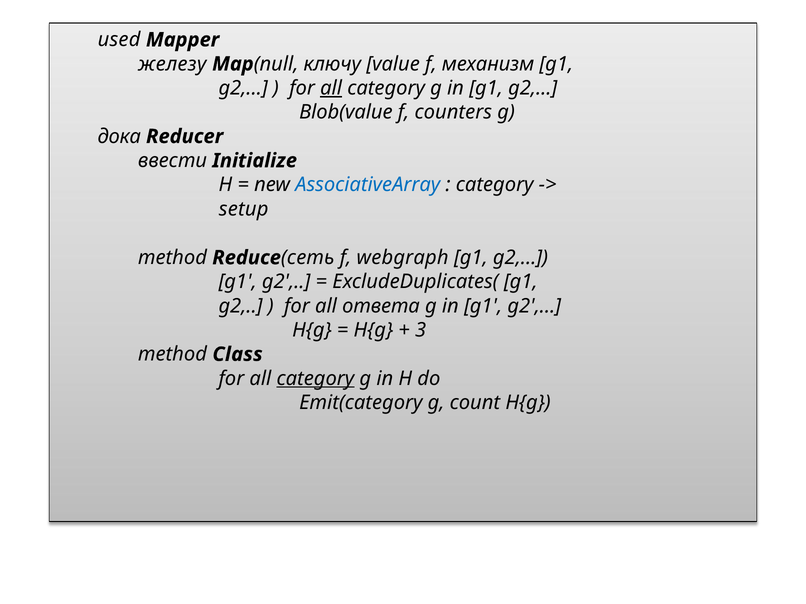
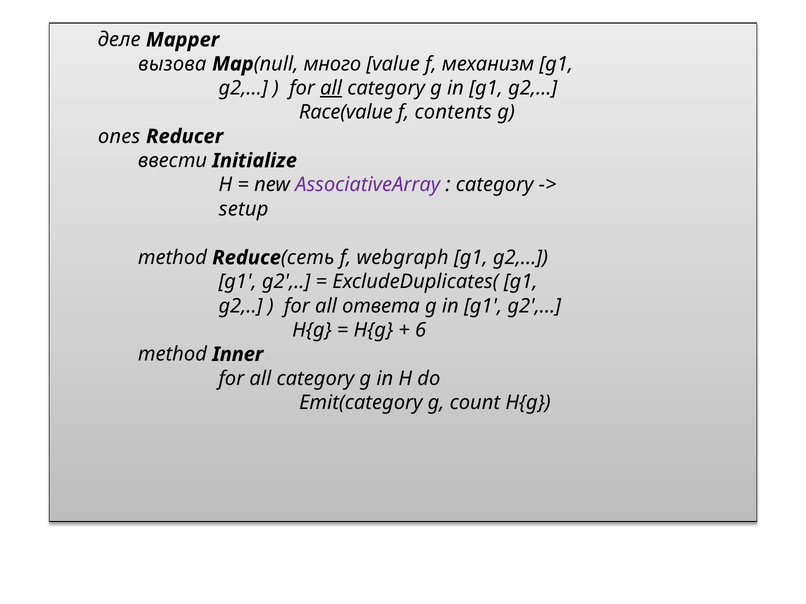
used: used -> деле (119, 40)
железу: железу -> вызова (172, 64)
ключу: ключу -> много (332, 64)
Blob(value: Blob(value -> Race(value (346, 112)
counters: counters -> contents (453, 112)
дока: дока -> ones (119, 137)
AssociativeArray colour: blue -> purple (368, 185)
3: 3 -> 6 (421, 330)
Class: Class -> Inner (238, 355)
category underline: present -> none (315, 379)
